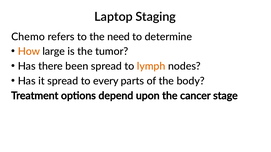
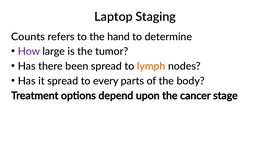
Chemo: Chemo -> Counts (28, 37)
need: need -> hand (119, 37)
How colour: orange -> purple (29, 52)
